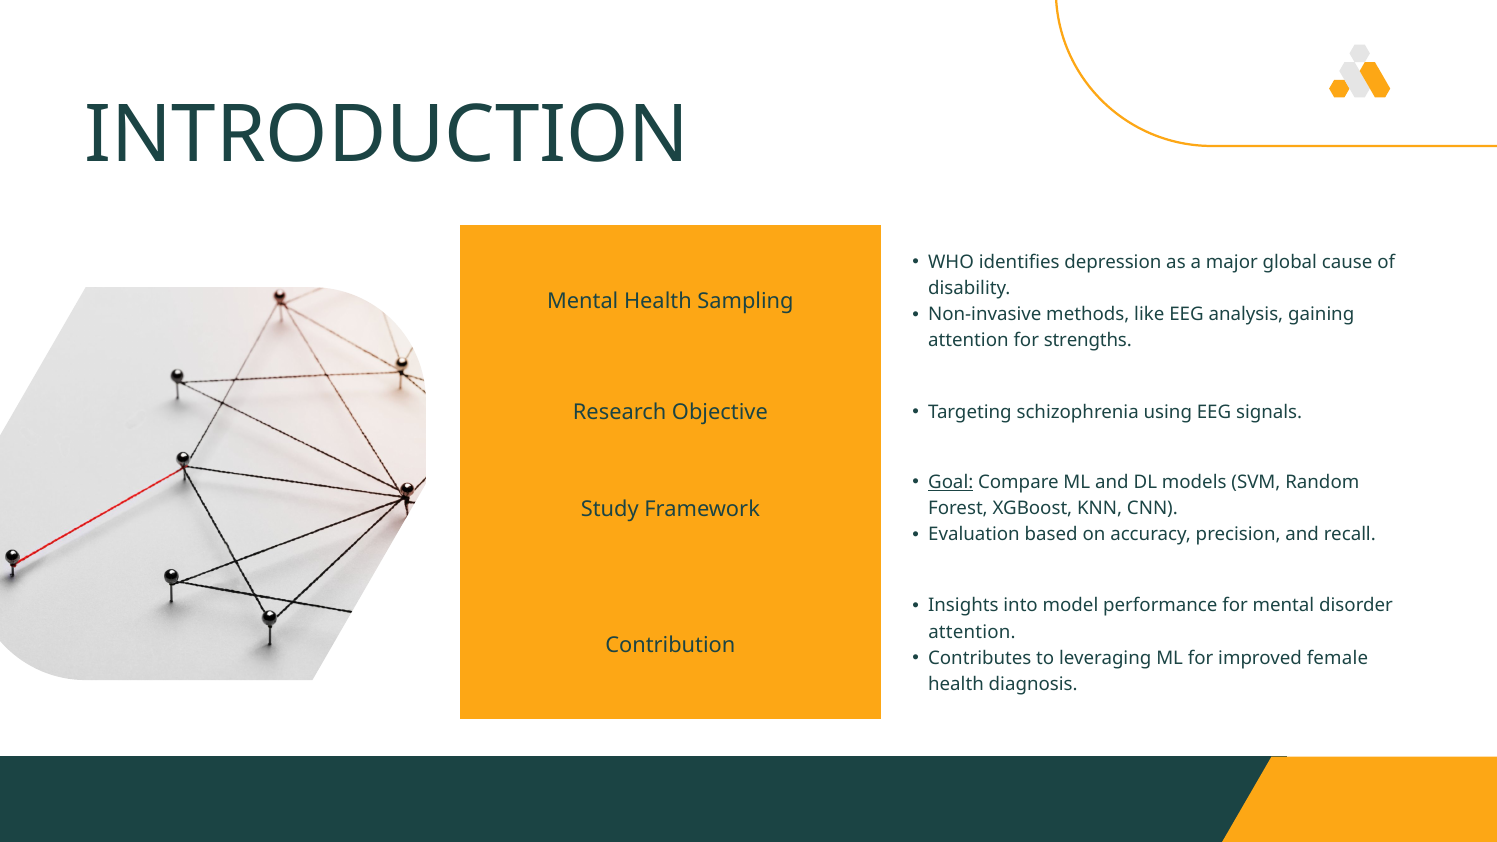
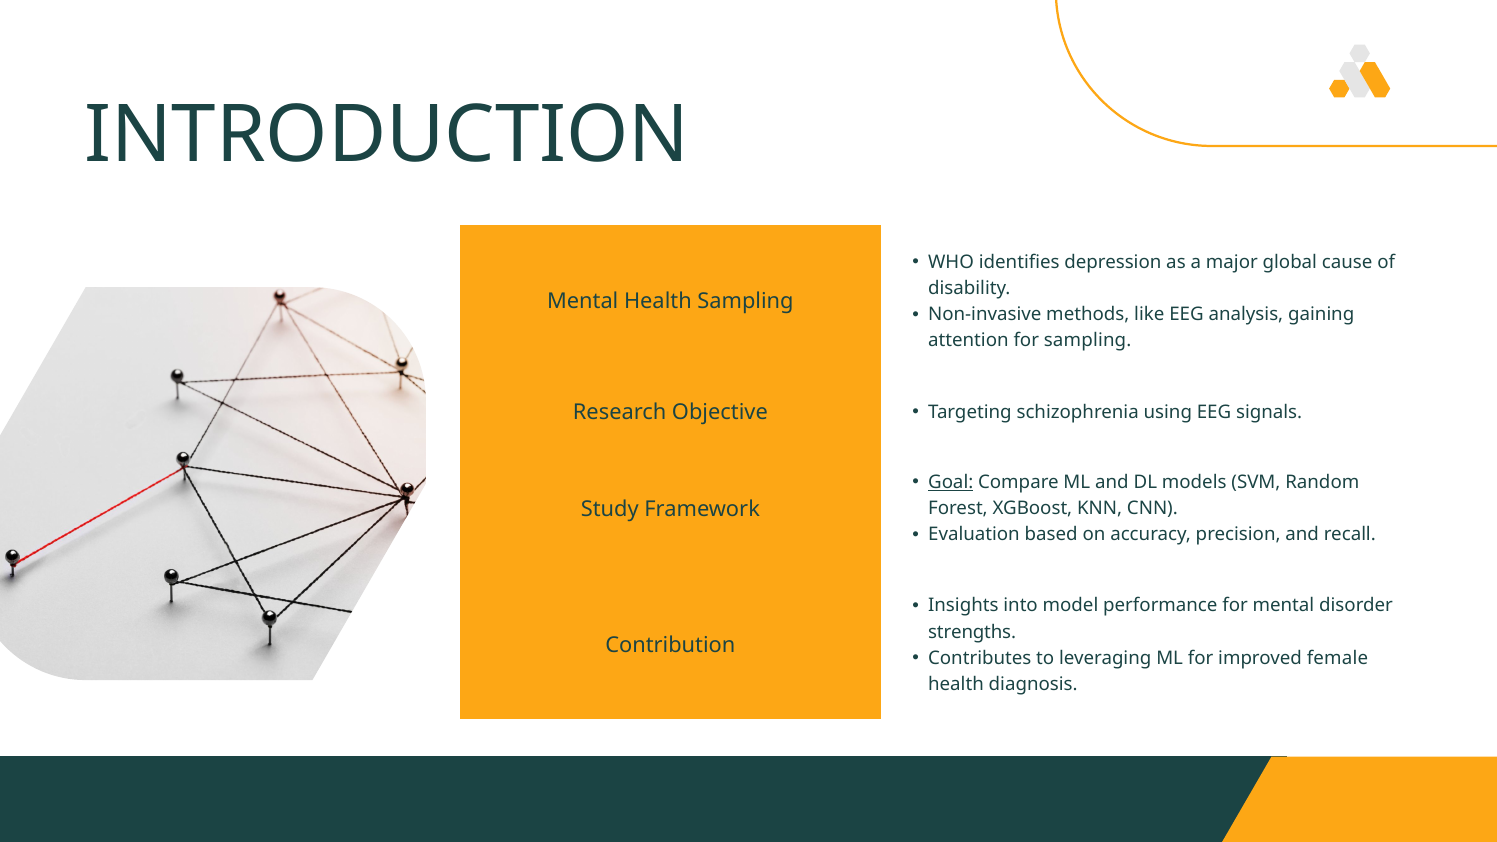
for strengths: strengths -> sampling (1088, 341)
attention: attention -> strengths (972, 632)
